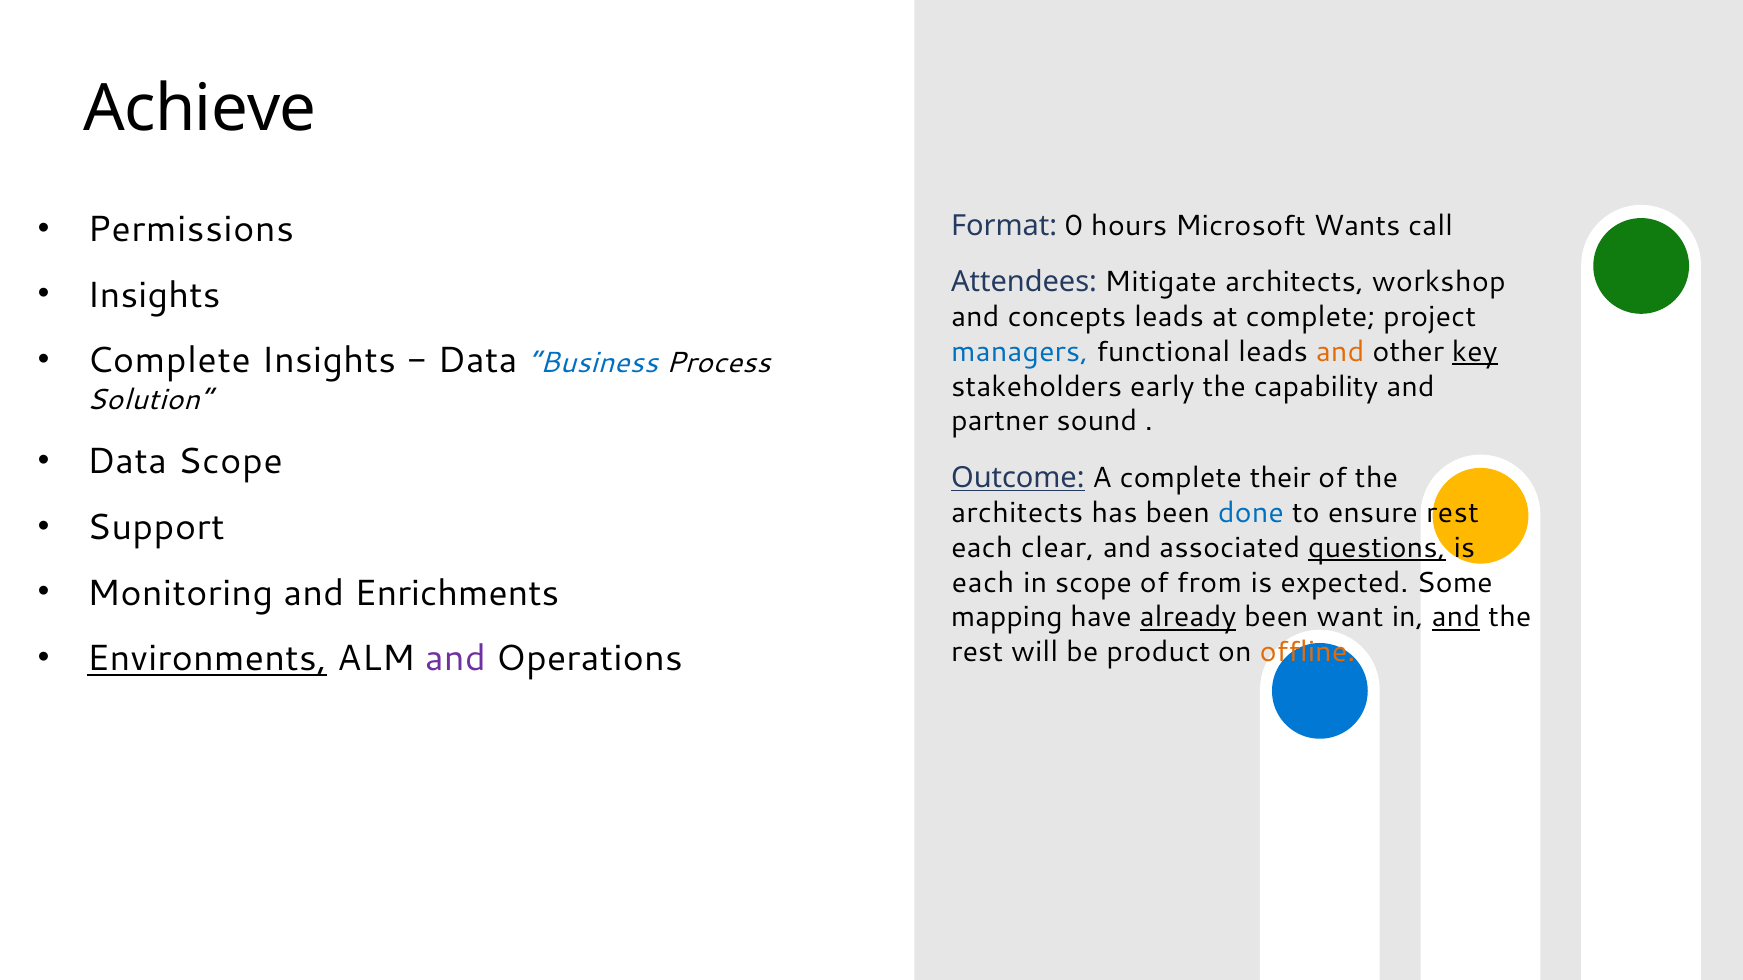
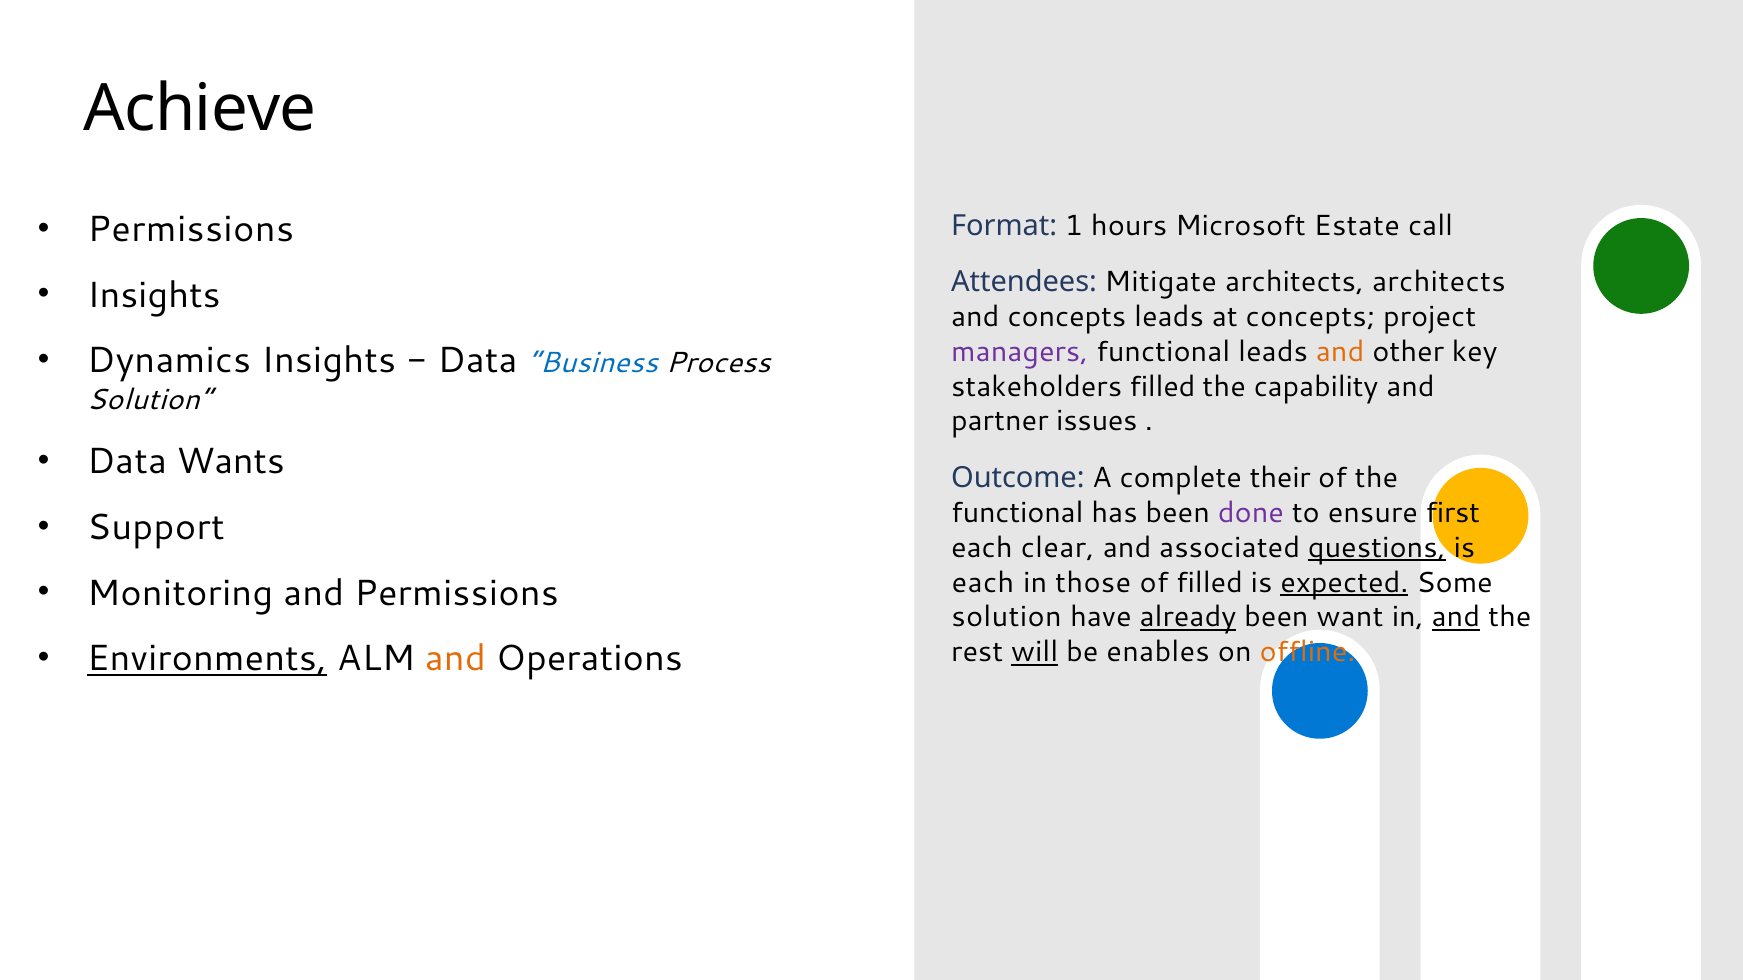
0: 0 -> 1 (1074, 226)
Wants: Wants -> Estate (1357, 226)
architects workshop: workshop -> architects (1439, 282)
at complete: complete -> concepts (1310, 317)
managers colour: blue -> purple (1020, 352)
key underline: present -> none (1475, 352)
Complete: Complete -> Dynamics (169, 361)
stakeholders early: early -> filled (1162, 387)
sound: sound -> issues (1097, 422)
Data Scope: Scope -> Wants (231, 462)
Outcome underline: present -> none (1018, 478)
architects: architects -> functional (1017, 513)
done colour: blue -> purple (1251, 513)
ensure rest: rest -> first (1453, 513)
in scope: scope -> those (1093, 583)
of from: from -> filled (1210, 583)
expected underline: none -> present (1345, 583)
and Enrichments: Enrichments -> Permissions (457, 593)
mapping: mapping -> solution (1007, 618)
will underline: none -> present (1035, 652)
product: product -> enables (1158, 652)
and colour: purple -> orange (455, 659)
